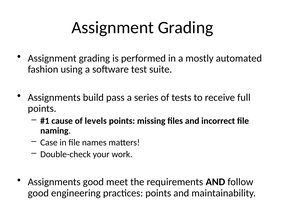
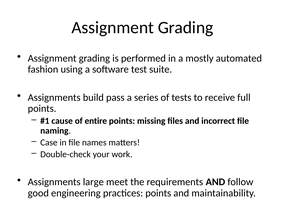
levels: levels -> entire (96, 121)
Assignments good: good -> large (93, 182)
